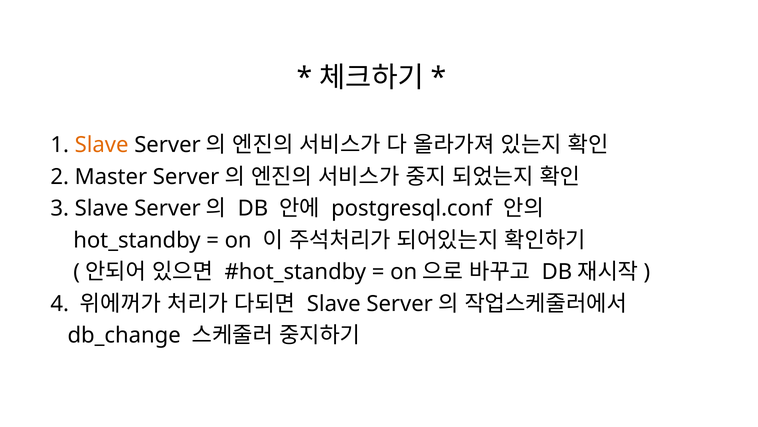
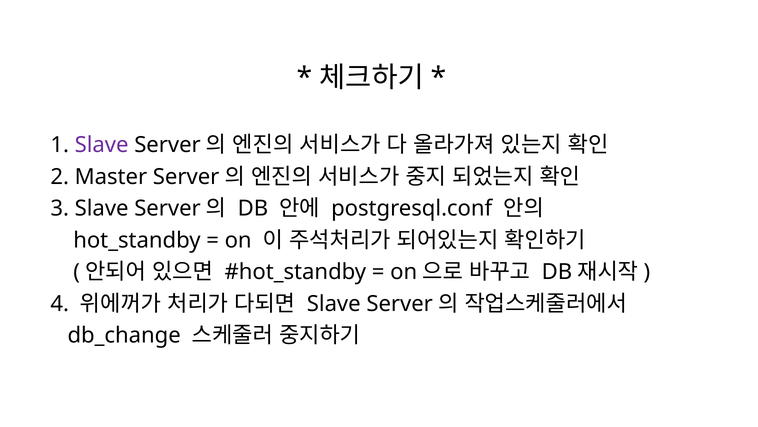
Slave colour: orange -> purple (102, 145)
